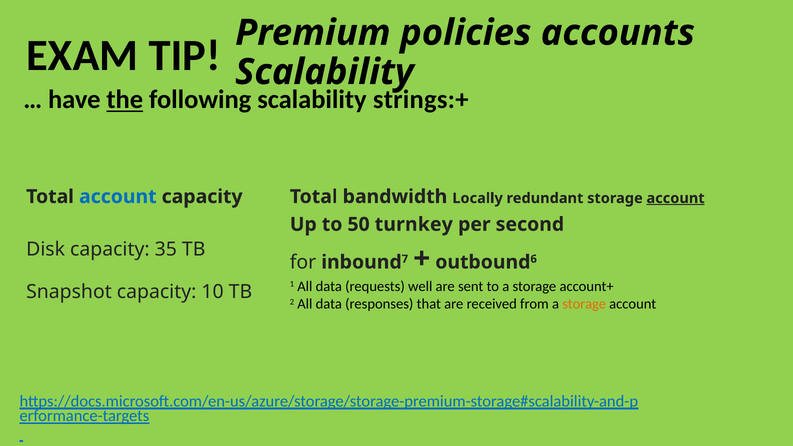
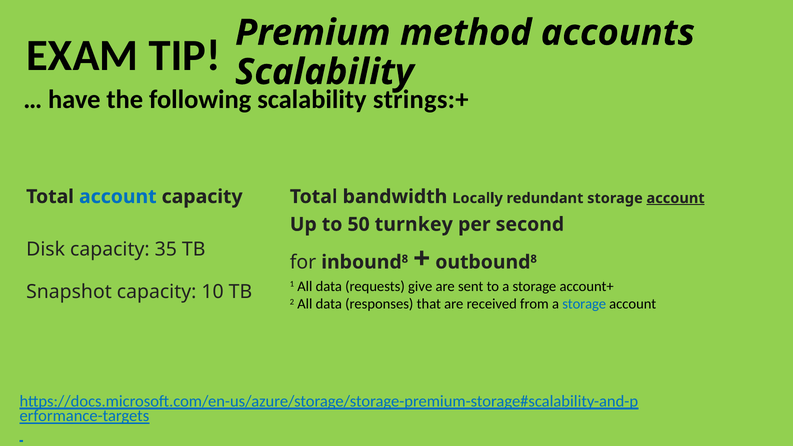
policies: policies -> method (466, 33)
the underline: present -> none (125, 100)
7: 7 -> 8 (405, 259)
6: 6 -> 8 (534, 259)
well: well -> give (420, 286)
storage colour: orange -> blue (584, 304)
